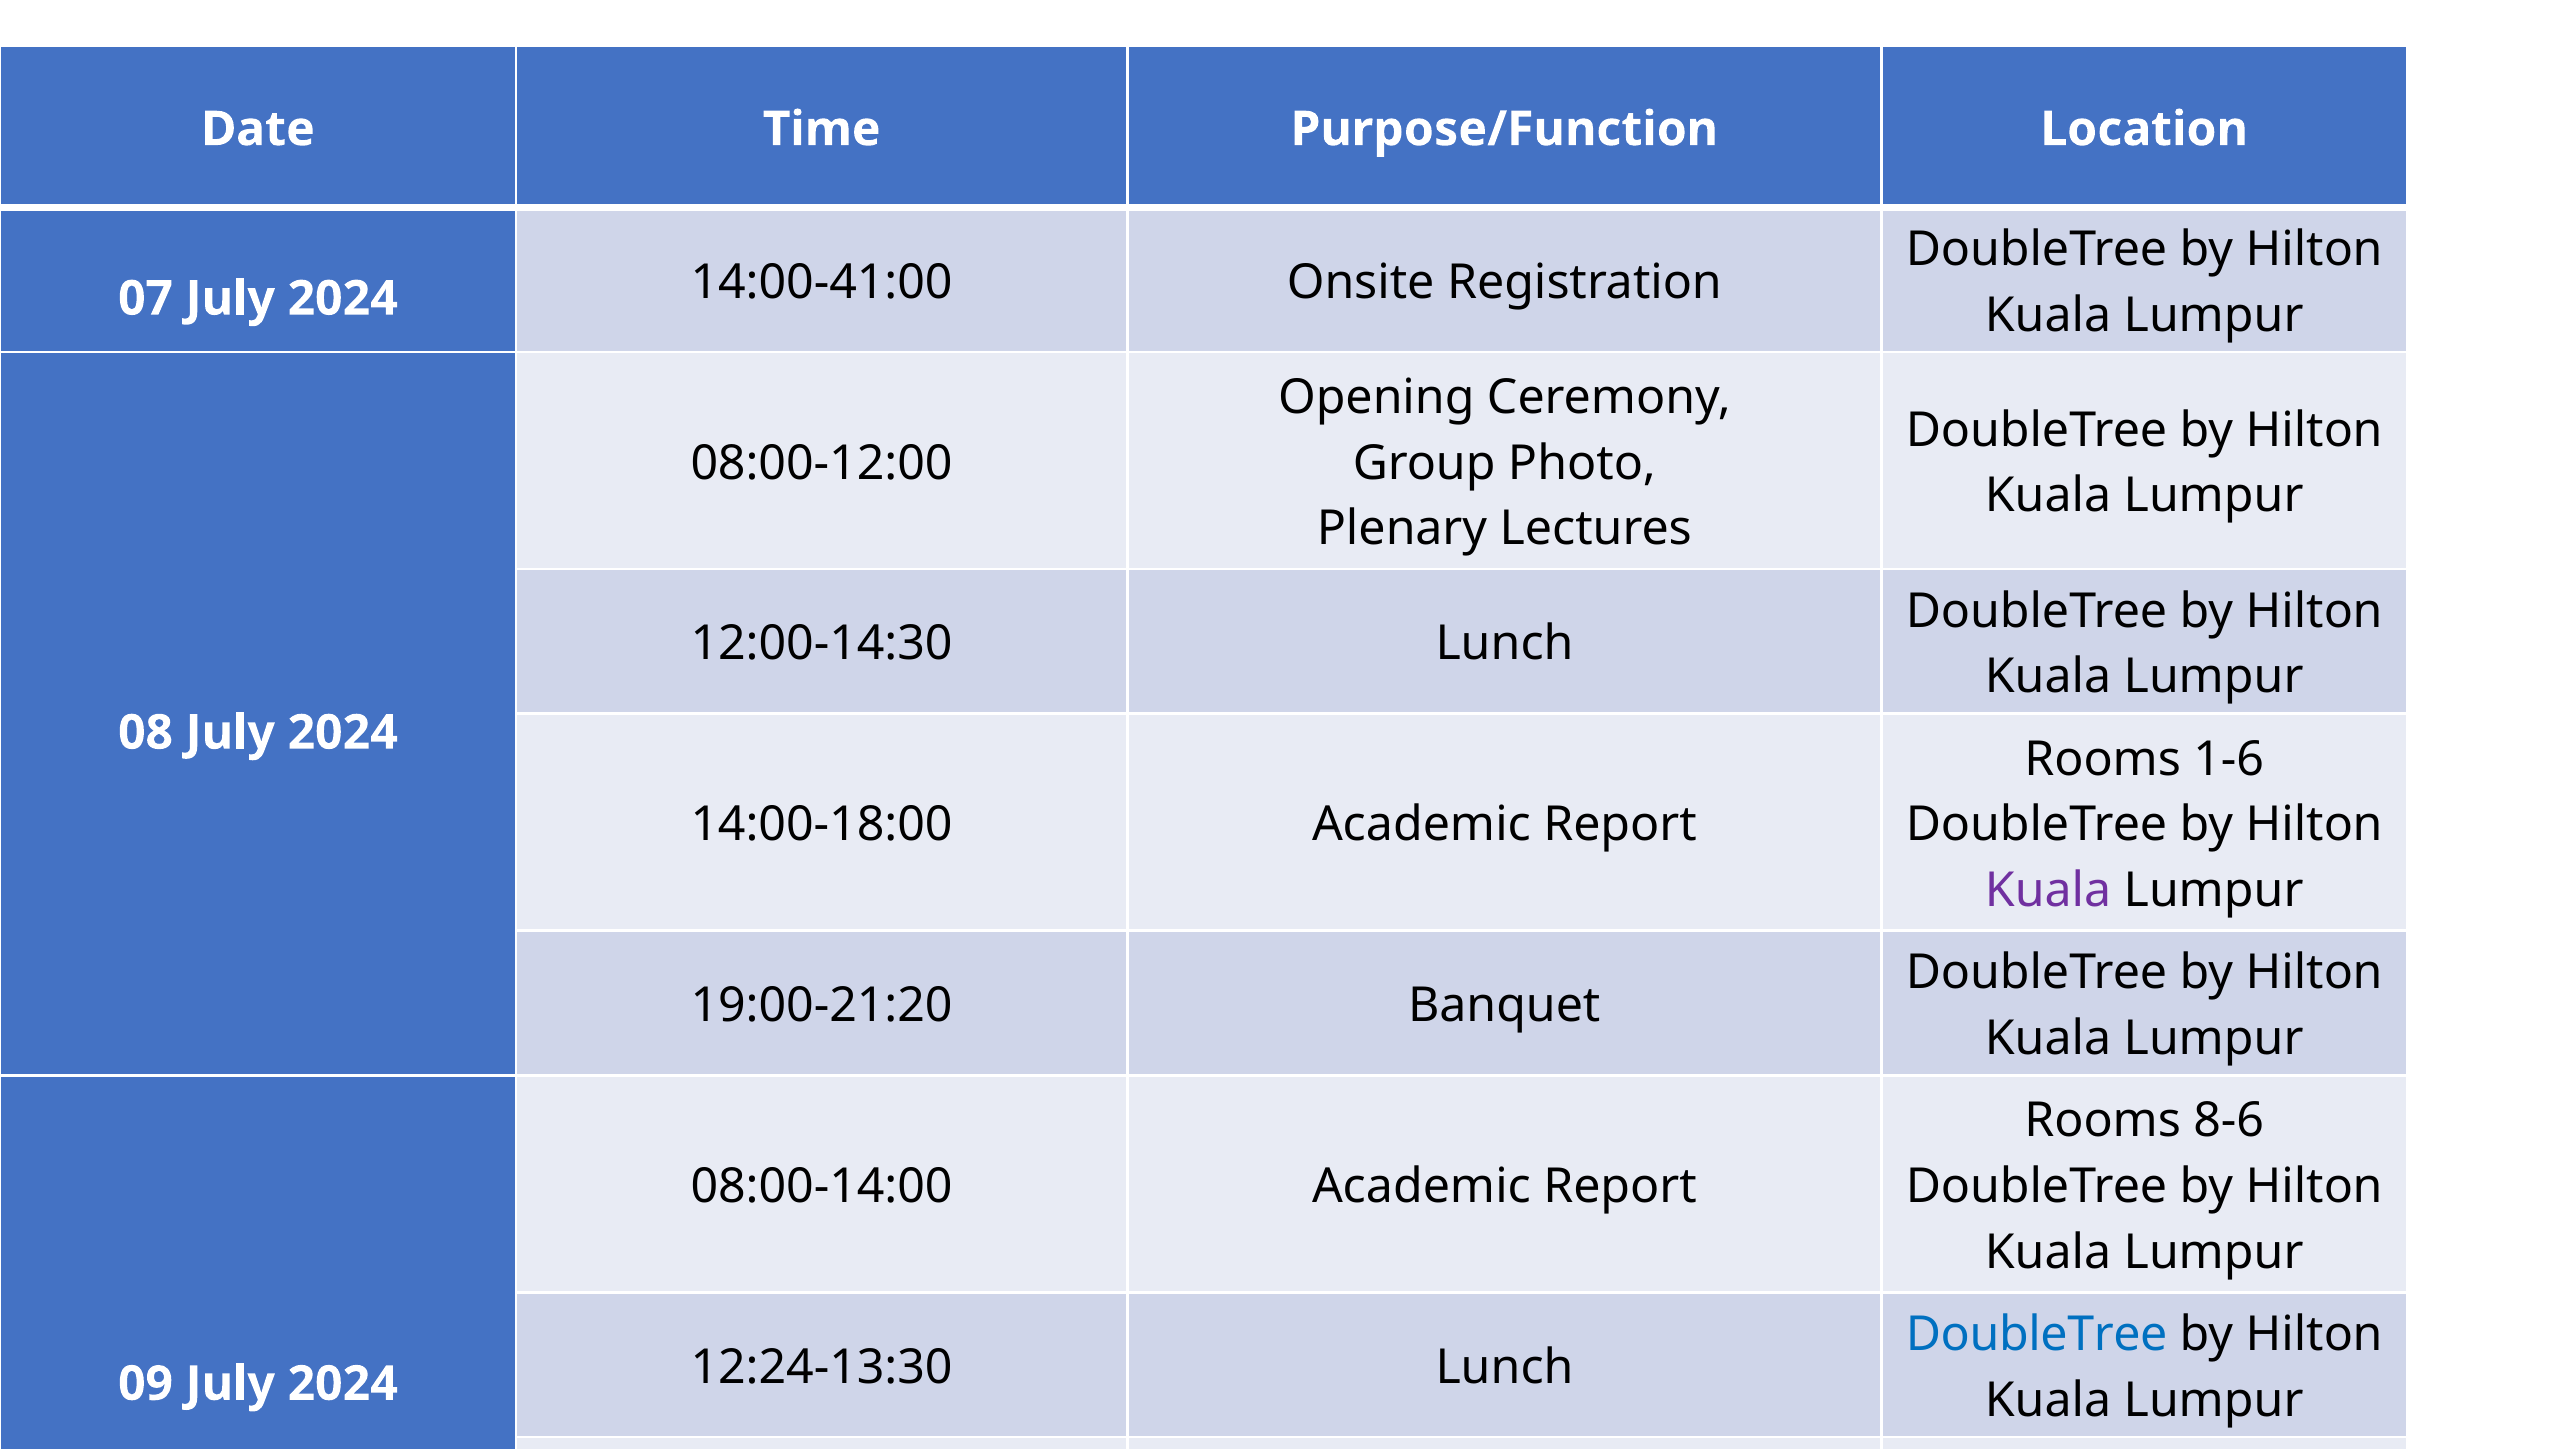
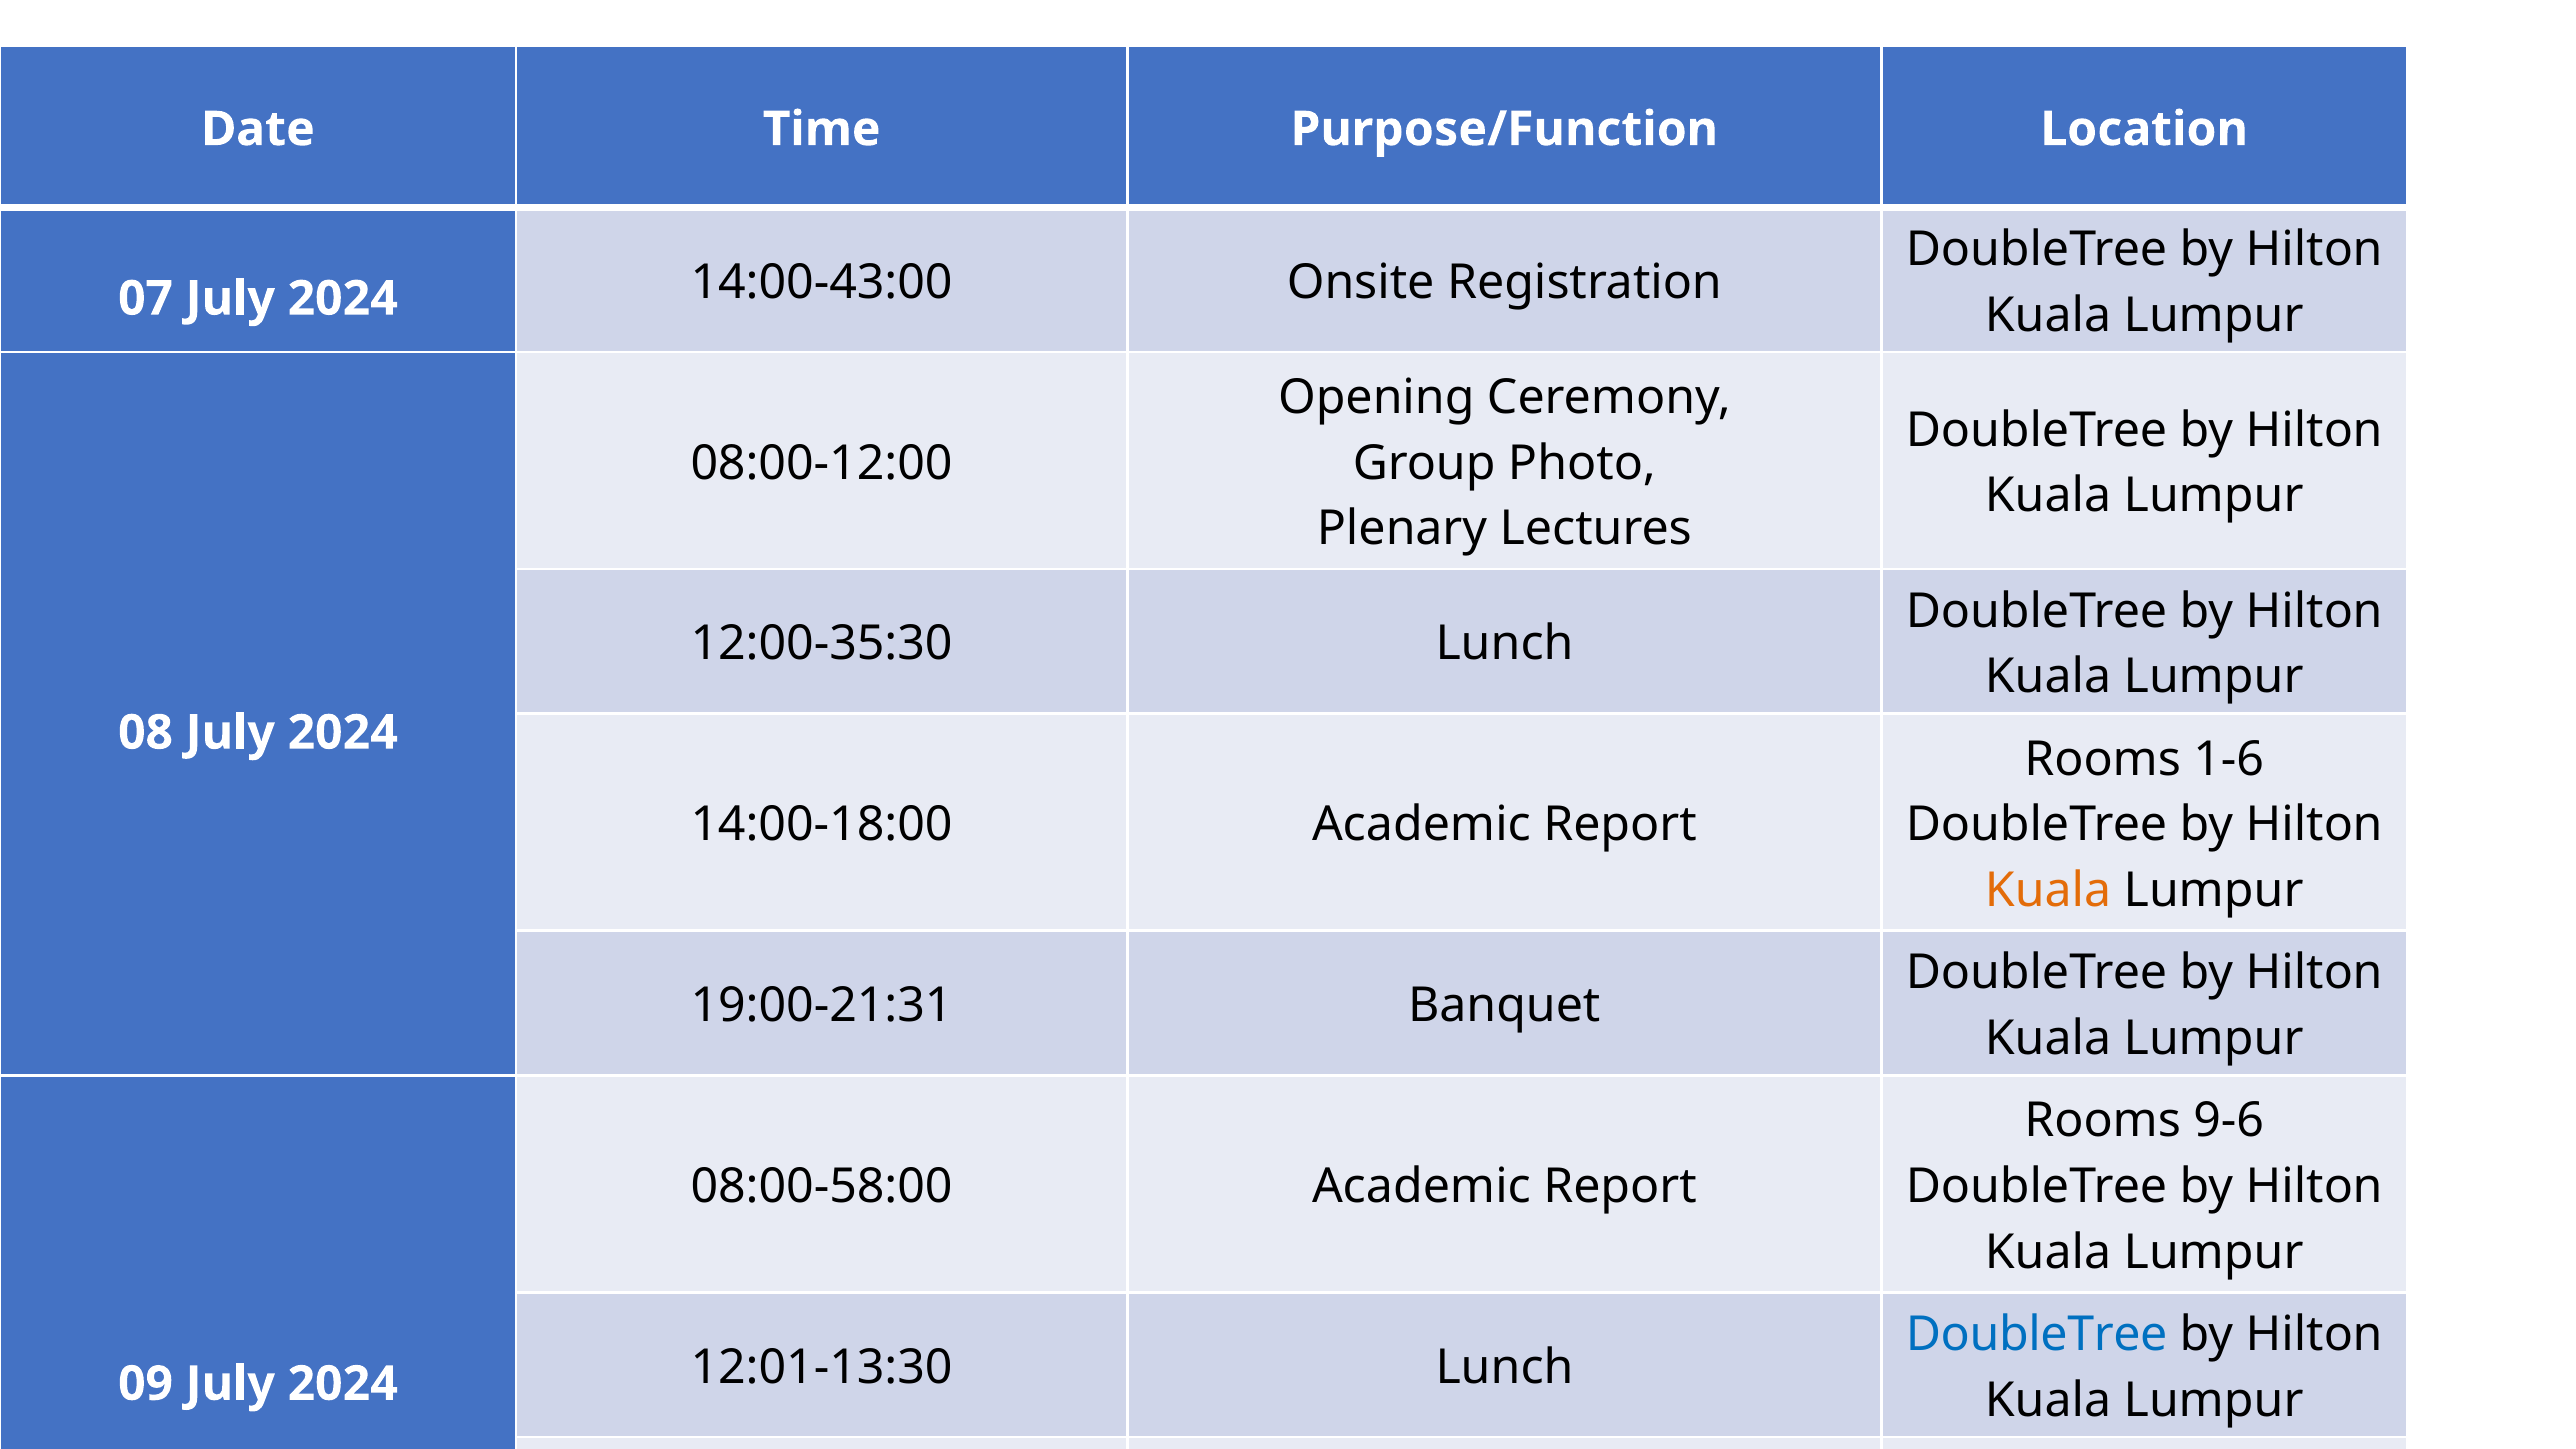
14:00-41:00: 14:00-41:00 -> 14:00-43:00 (822, 282)
12:00-14:30: 12:00-14:30 -> 12:00-35:30 (822, 644)
Kuala colour: purple -> orange (2048, 891)
19:00-21:20: 19:00-21:20 -> 19:00-21:31 (822, 1006)
8-6: 8-6 -> 9-6 (2229, 1121)
08:00-14:00: 08:00-14:00 -> 08:00-58:00 (822, 1187)
12:24-13:30: 12:24-13:30 -> 12:01-13:30 (822, 1367)
